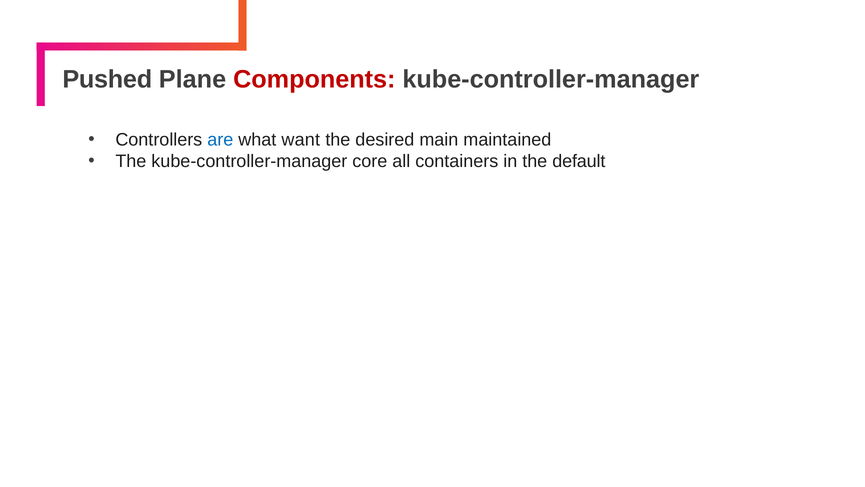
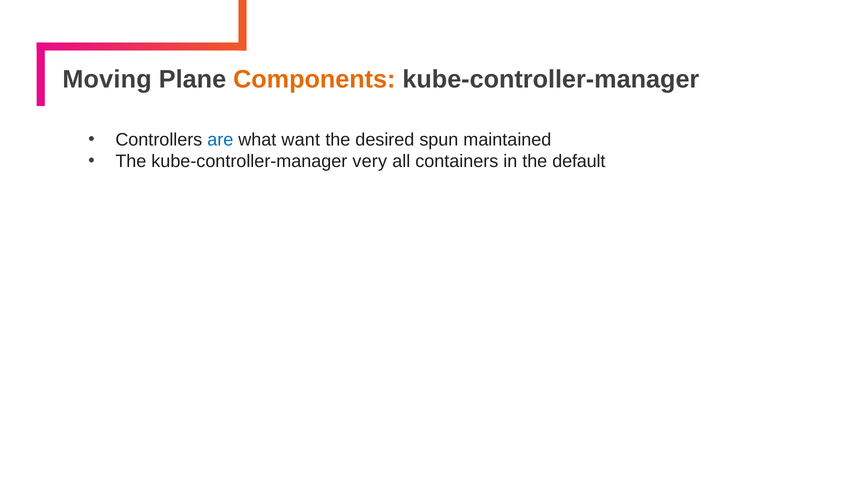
Pushed: Pushed -> Moving (107, 79)
Components colour: red -> orange (314, 79)
main: main -> spun (439, 140)
core: core -> very (370, 161)
